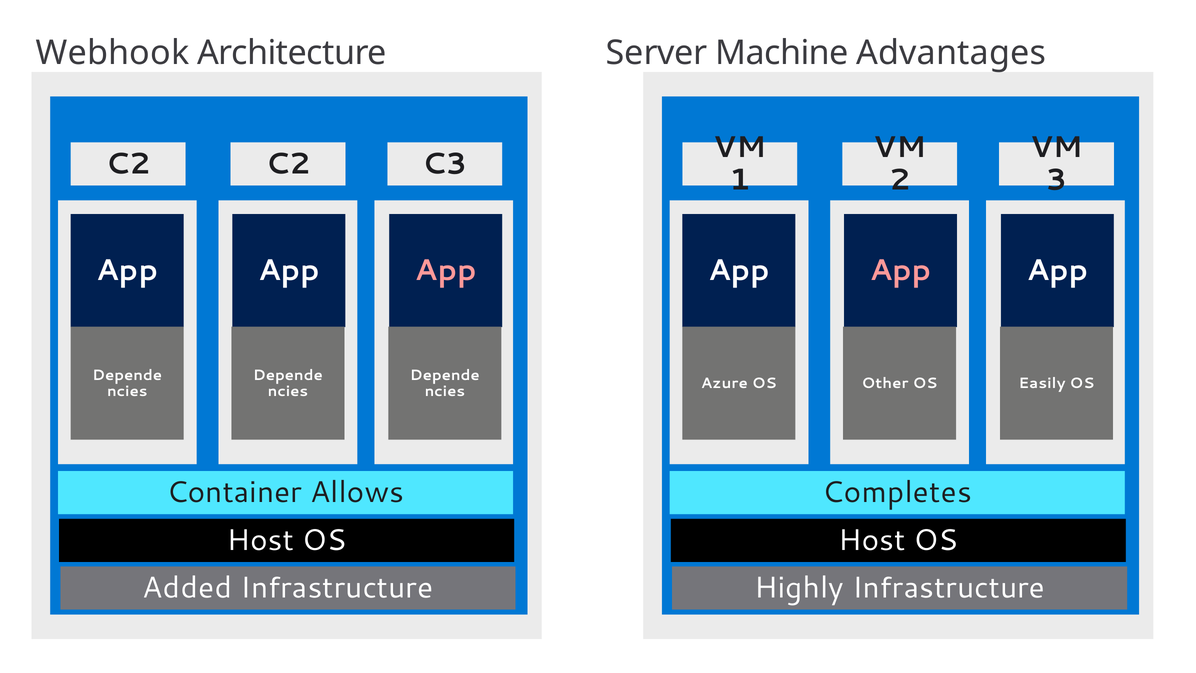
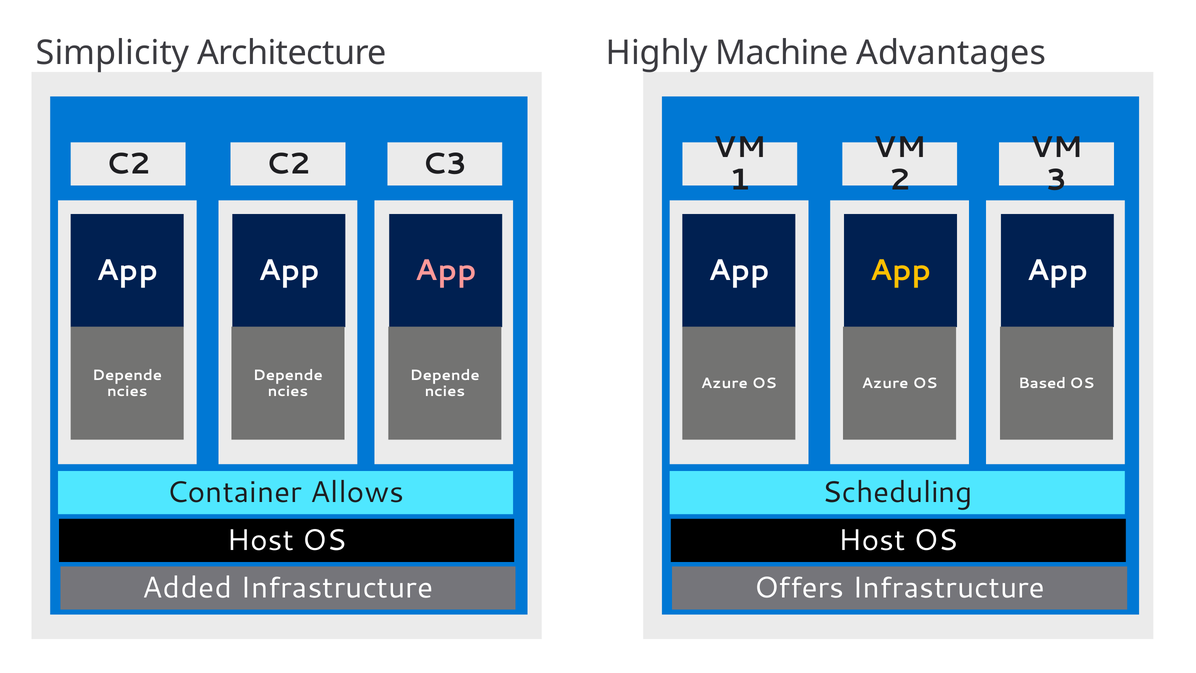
Webhook: Webhook -> Simplicity (113, 53)
Server: Server -> Highly (657, 53)
App colour: pink -> yellow (901, 270)
OS Other: Other -> Azure (885, 383)
Easily: Easily -> Based (1042, 383)
Completes: Completes -> Scheduling (897, 492)
Highly: Highly -> Offers (799, 588)
